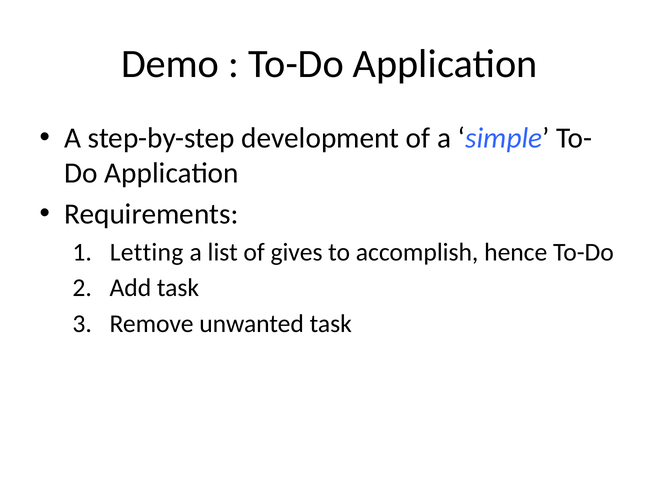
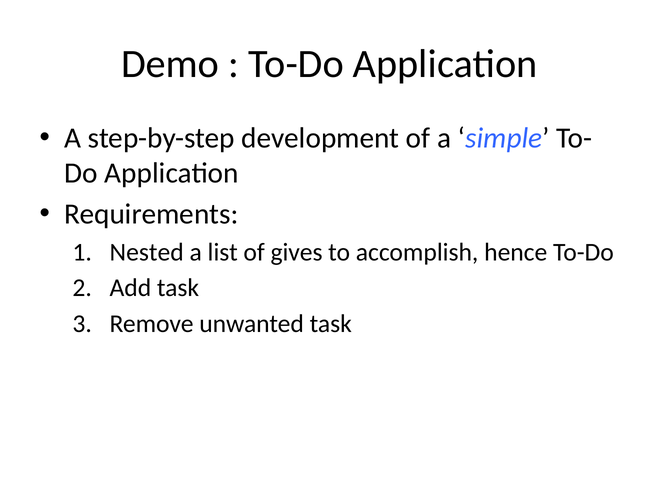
Letting: Letting -> Nested (147, 252)
